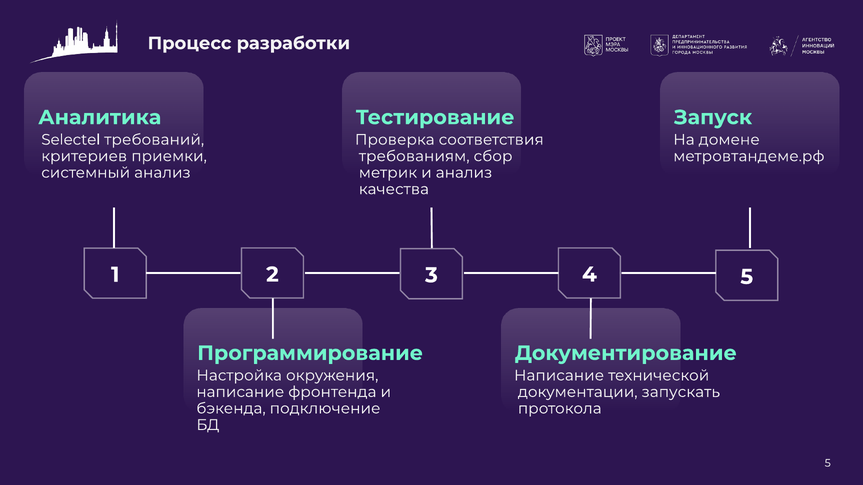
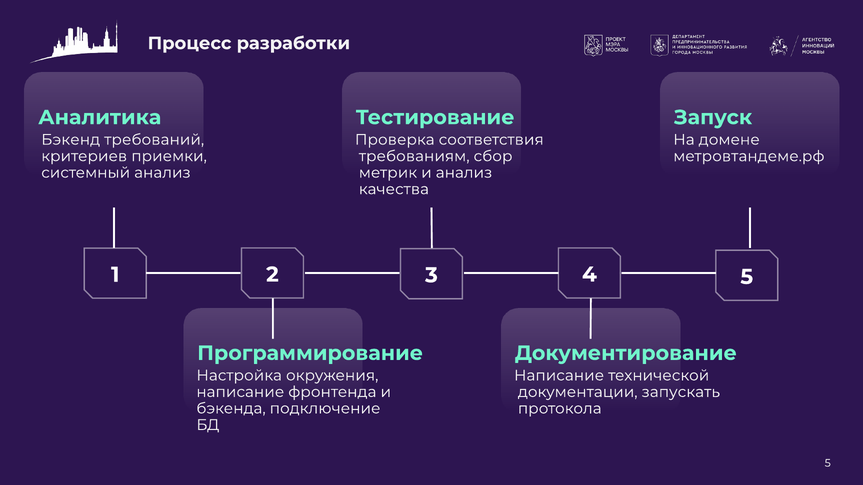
Selectel: Selectel -> Бэкенд (71, 140)
